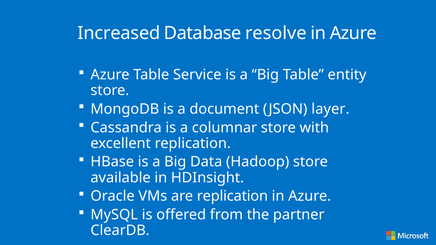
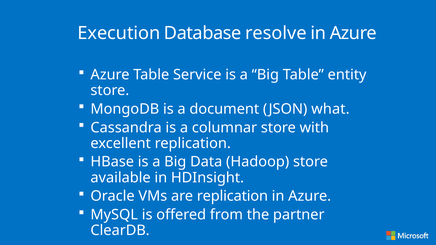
Increased: Increased -> Execution (119, 33)
layer: layer -> what (330, 109)
